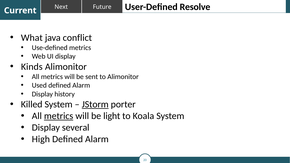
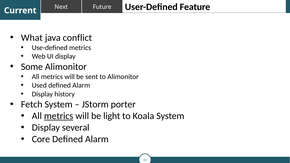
Resolve: Resolve -> Feature (195, 7)
Kinds: Kinds -> Some (32, 67)
Killed: Killed -> Fetch (32, 104)
JStorm underline: present -> none (95, 104)
High: High -> Core (41, 139)
